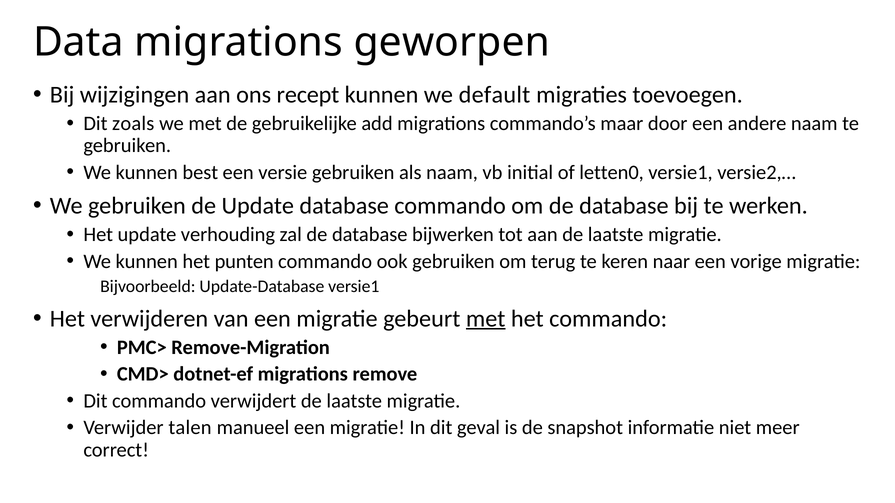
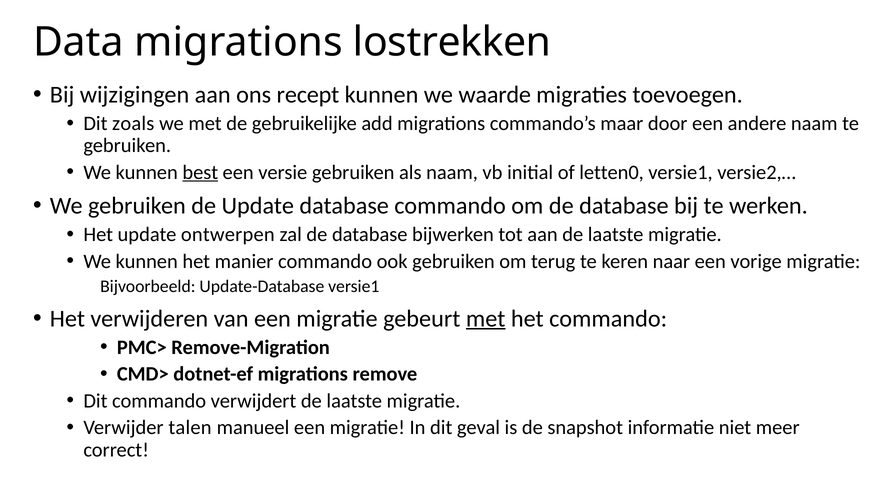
geworpen: geworpen -> lostrekken (452, 42)
default: default -> waarde (495, 95)
best underline: none -> present (200, 172)
verhouding: verhouding -> ontwerpen (228, 235)
punten: punten -> manier (244, 262)
